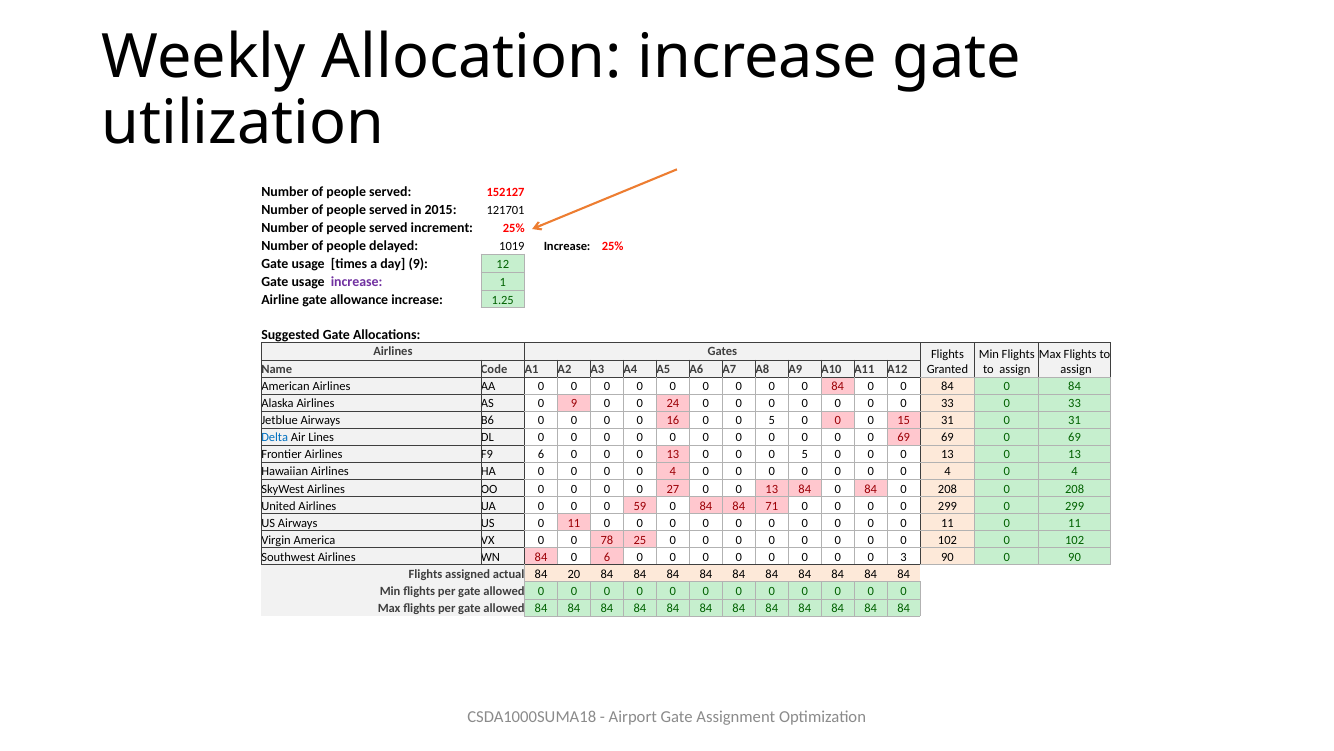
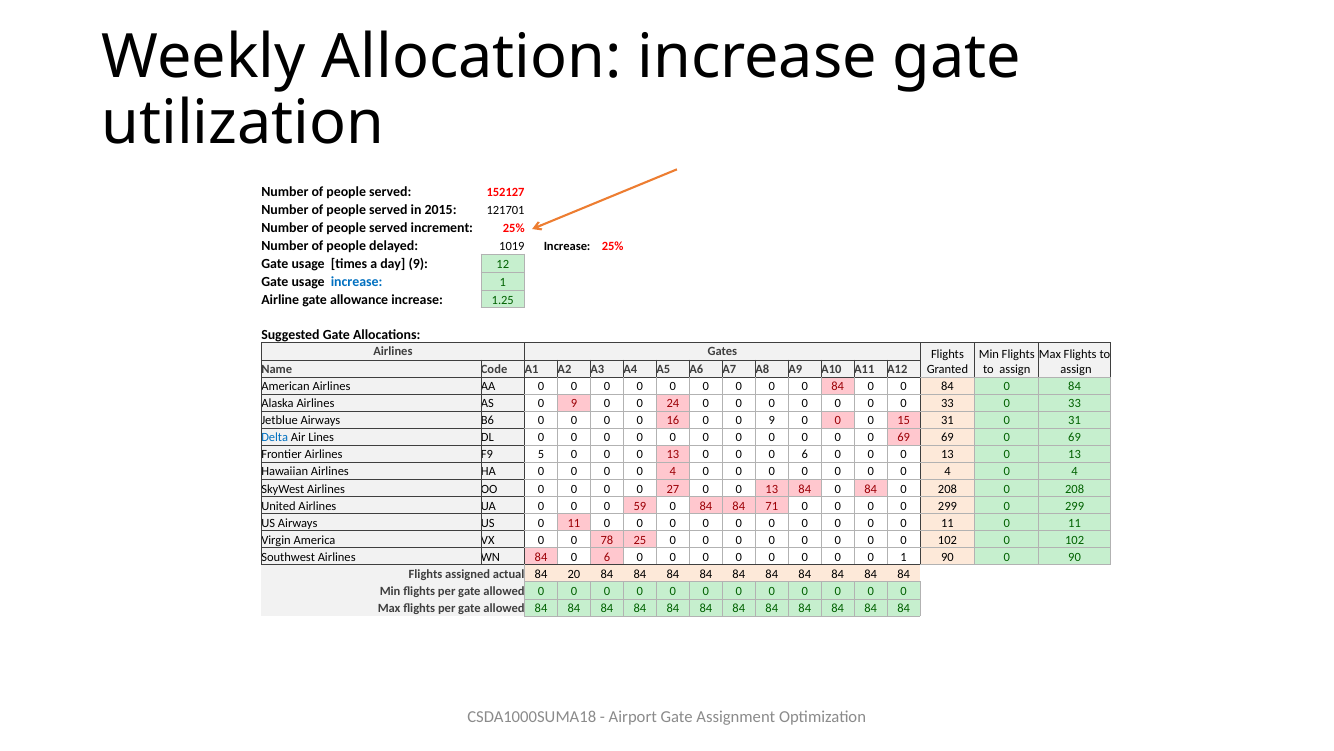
increase colour: purple -> blue (357, 281)
16 0 0 5: 5 -> 9 (772, 420)
F9 6: 6 -> 5 (541, 454)
0 0 0 5: 5 -> 6 (805, 454)
0 3: 3 -> 1 (904, 557)
